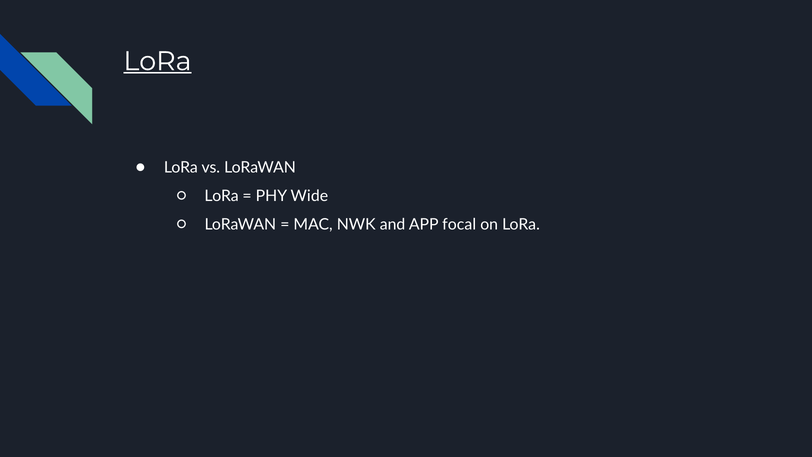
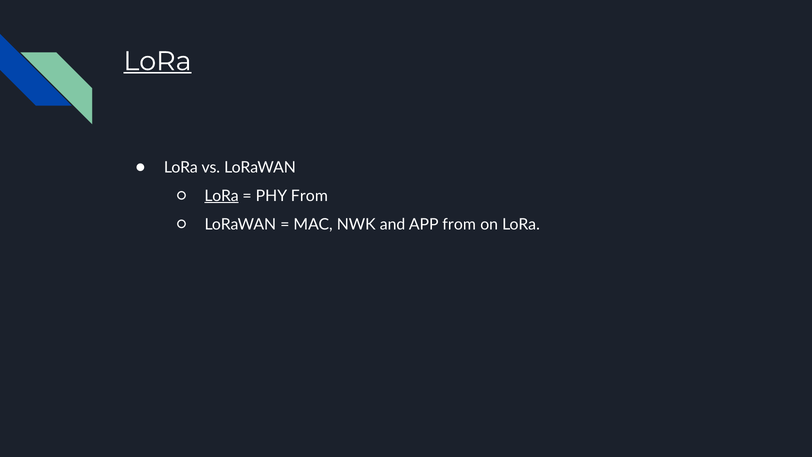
LoRa underline: none -> present (222, 196)
PHY Wide: Wide -> From (309, 196)
APP focal: focal -> from (459, 224)
